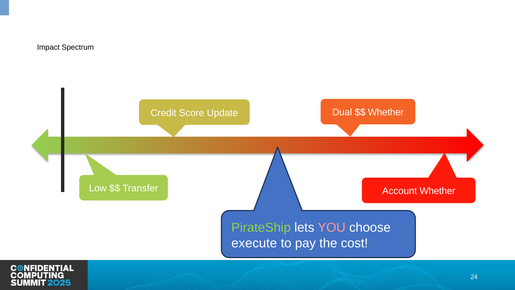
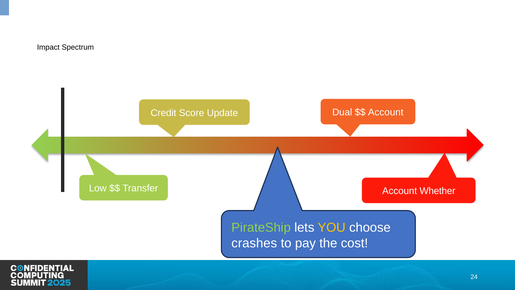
Whether: Whether -> Account (386, 112)
YOU colour: pink -> yellow (332, 227)
execute: execute -> crashes (254, 243)
